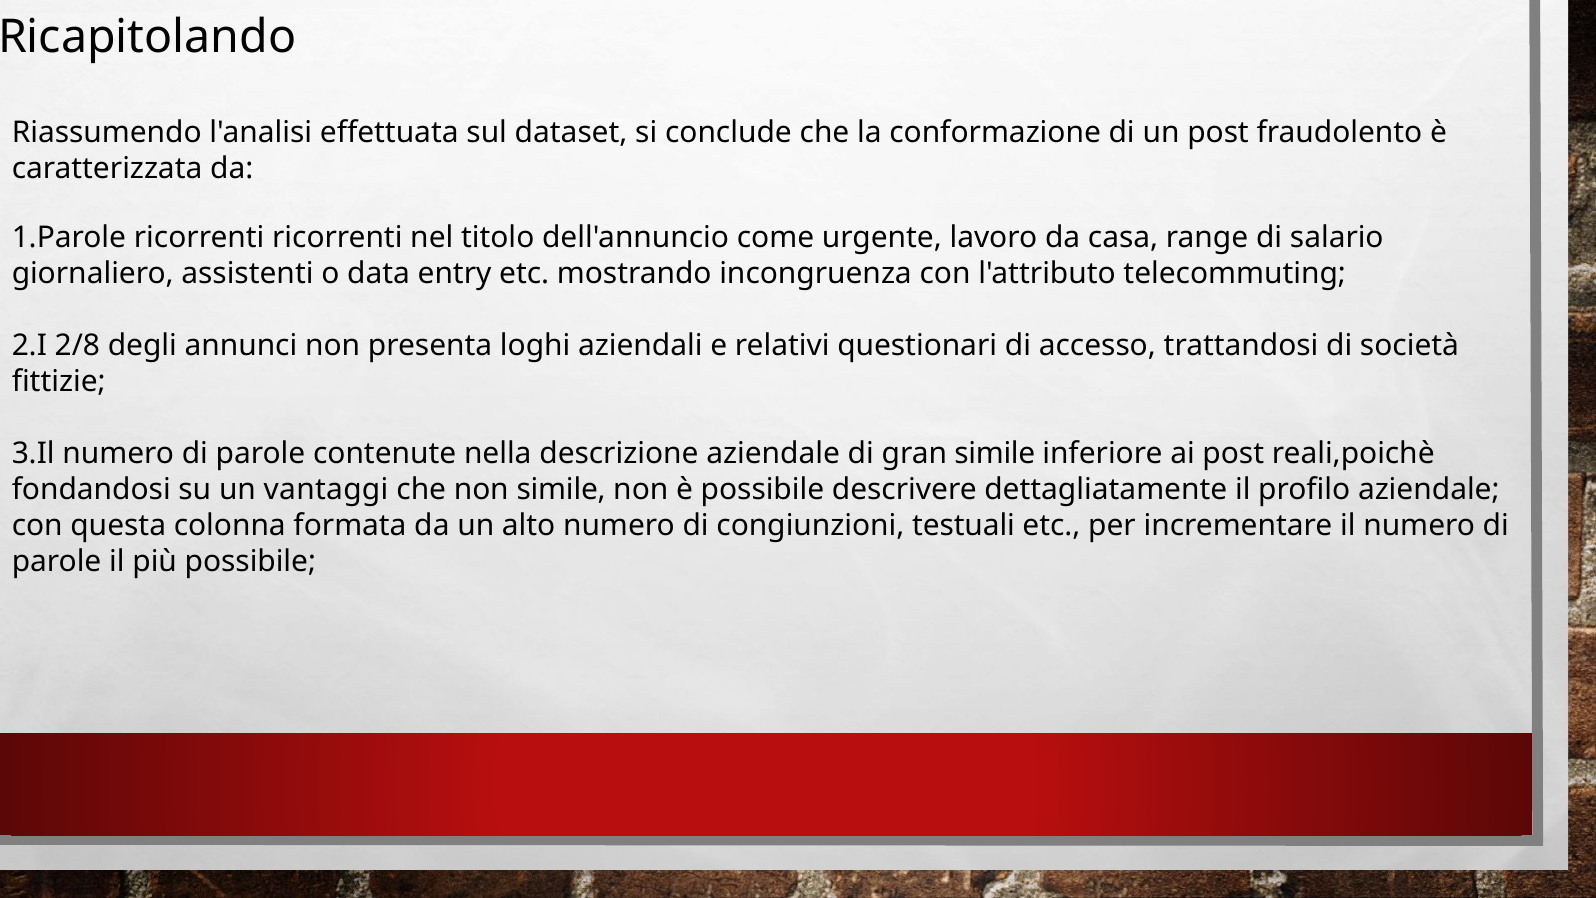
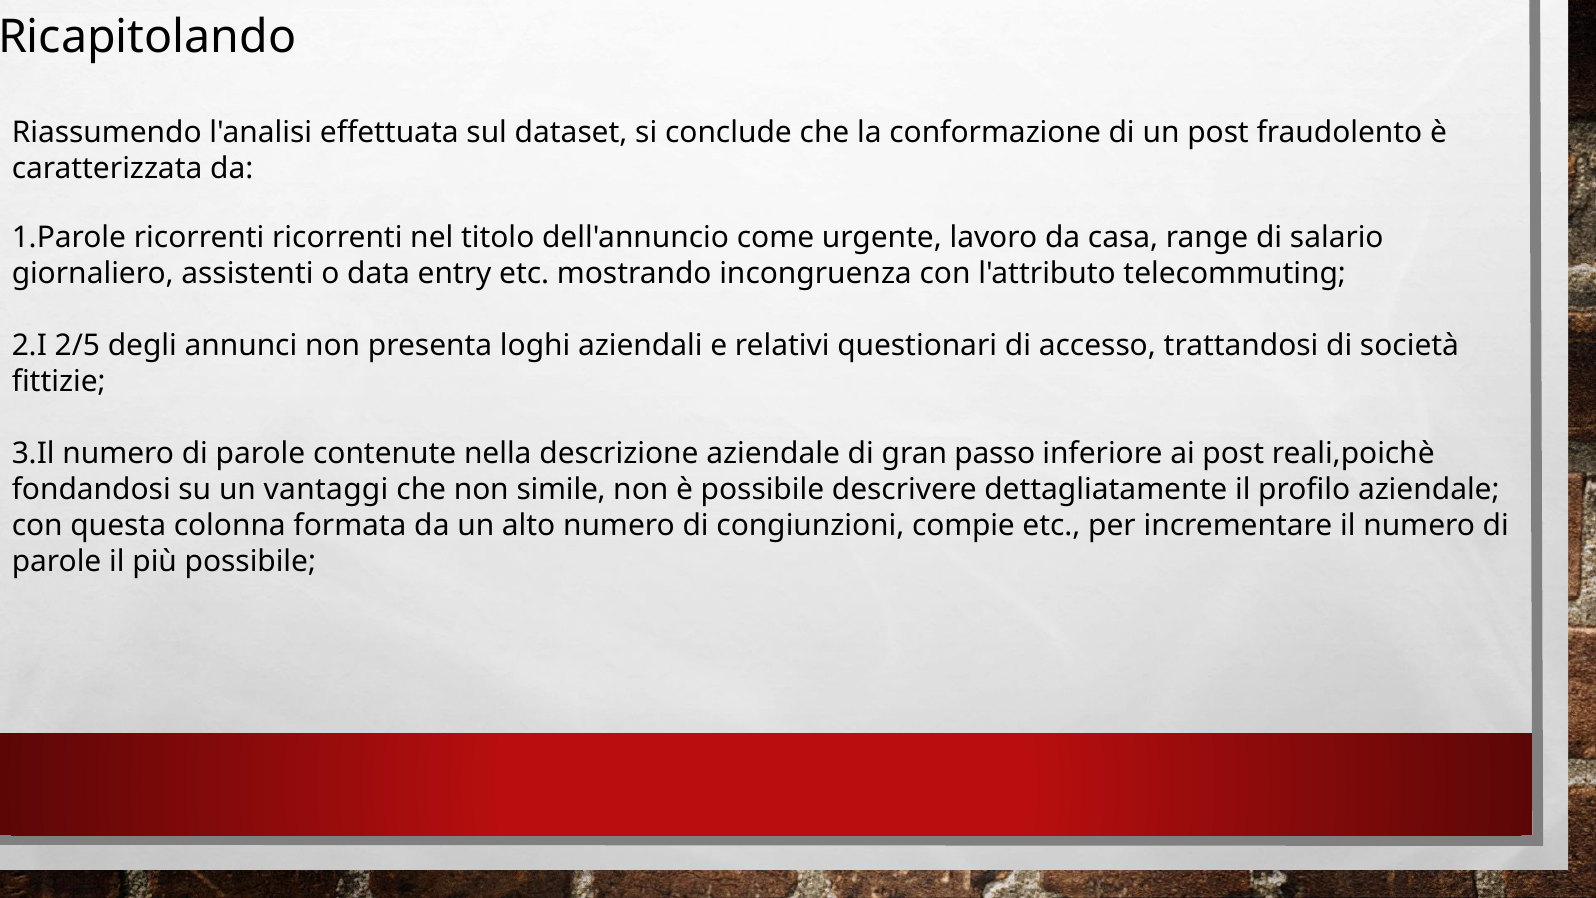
2/8: 2/8 -> 2/5 (77, 346)
gran simile: simile -> passo (995, 453)
testuali: testuali -> compie (963, 525)
